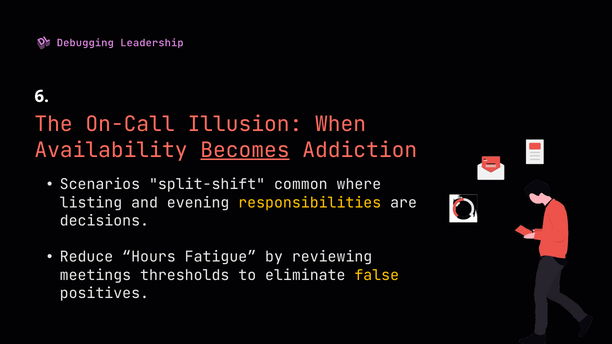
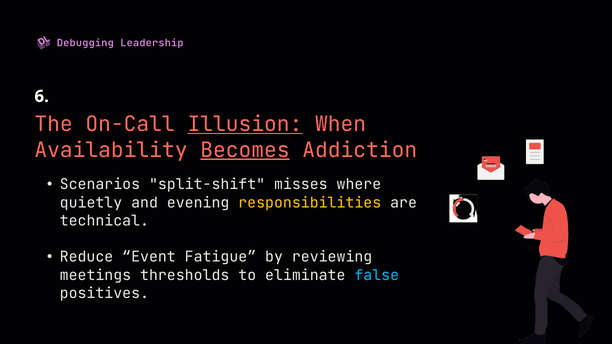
Illusion underline: none -> present (245, 124)
common: common -> misses (301, 185)
listing: listing -> quietly (91, 203)
decisions: decisions -> technical (104, 221)
Hours: Hours -> Event (149, 257)
false colour: yellow -> light blue (377, 275)
